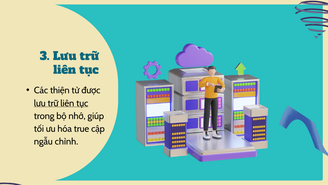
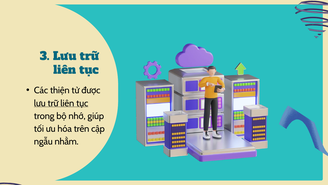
true: true -> trên (82, 128)
chỉnh: chỉnh -> nhằm (67, 141)
